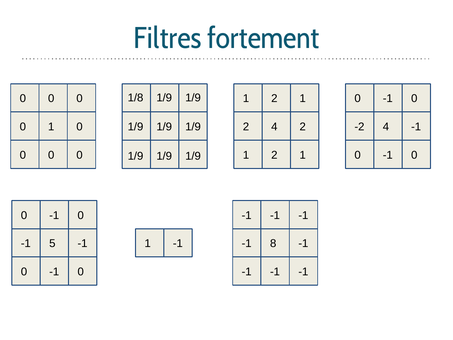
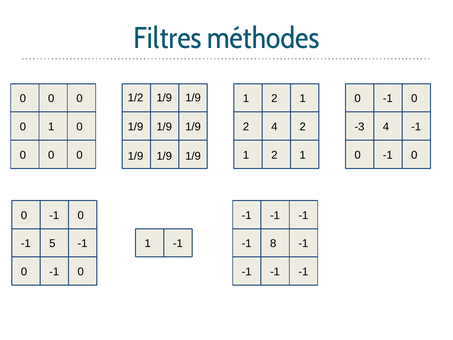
fortement: fortement -> méthodes (263, 38)
1/8: 1/8 -> 1/2 (135, 98)
-2: -2 -> -3 (359, 127)
